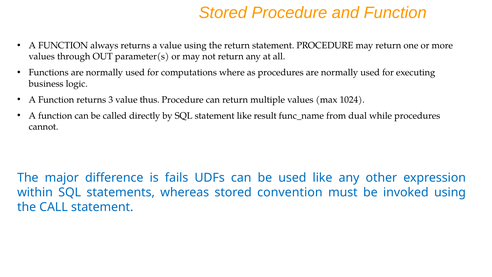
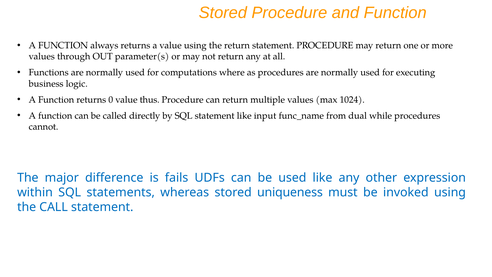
3: 3 -> 0 (111, 100)
result: result -> input (265, 116)
convention: convention -> uniqueness (290, 192)
